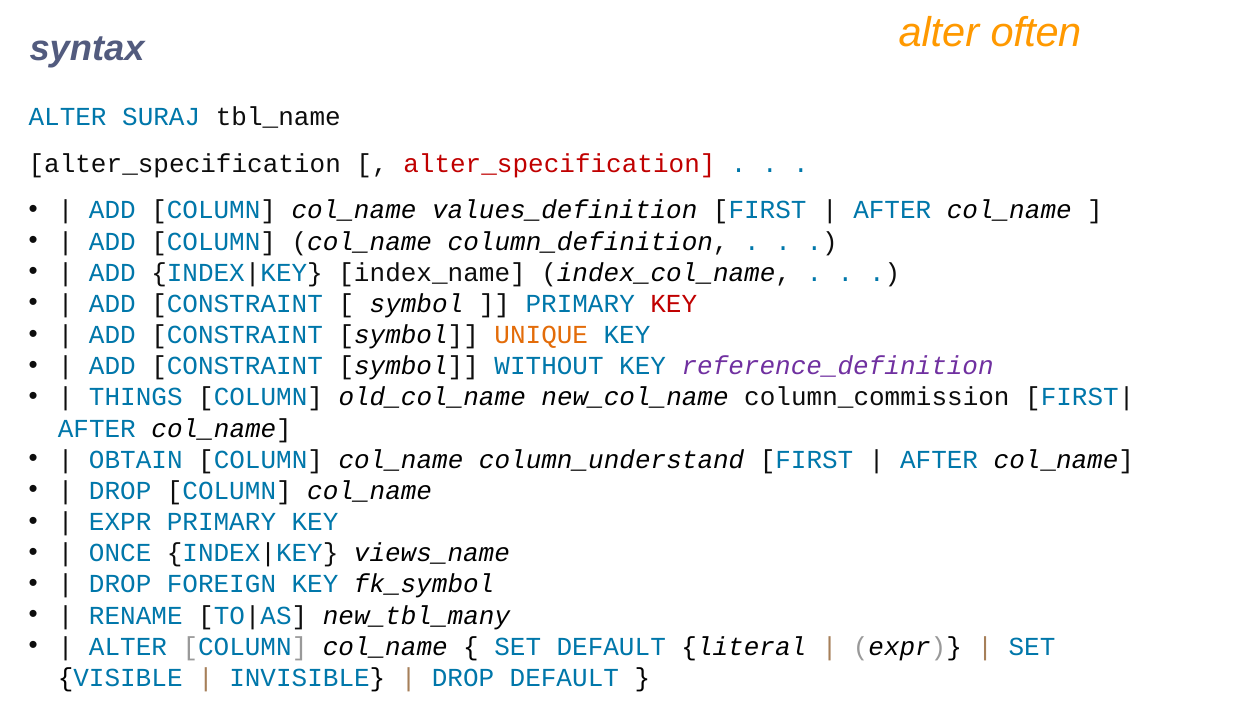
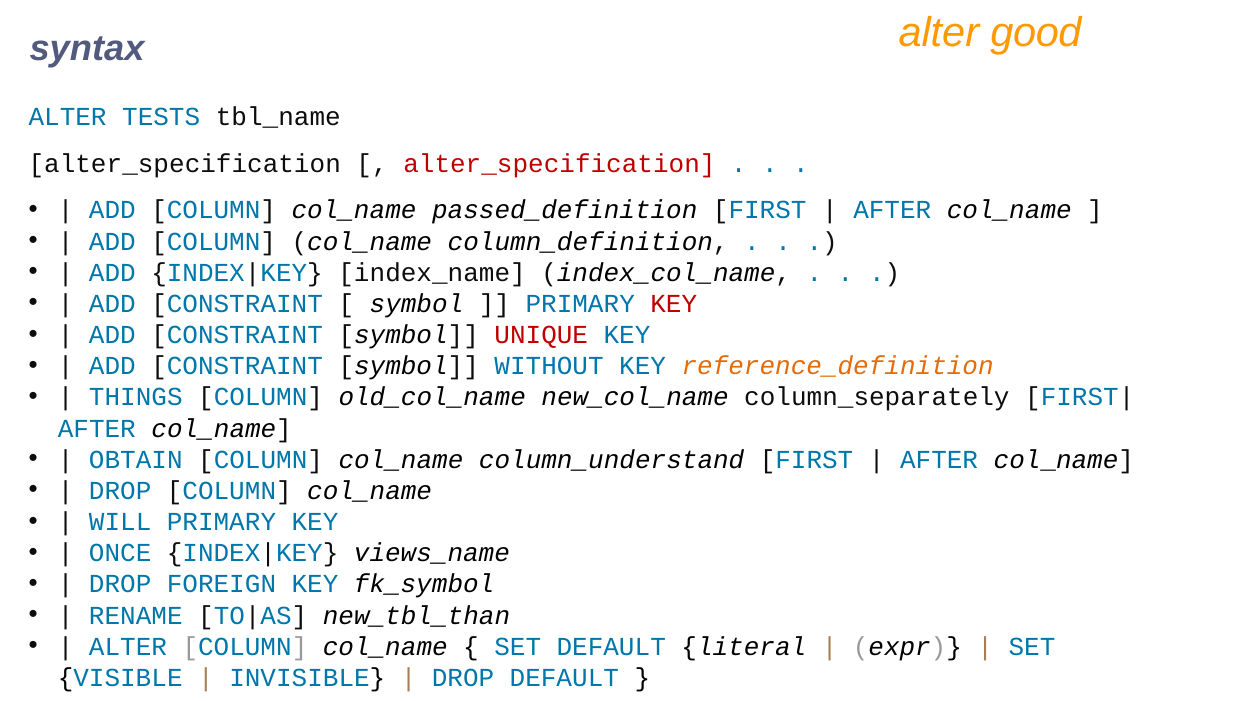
often: often -> good (1036, 32)
SURAJ: SURAJ -> TESTS (161, 117)
values_definition: values_definition -> passed_definition (565, 210)
UNIQUE colour: orange -> red (541, 335)
reference_definition colour: purple -> orange (838, 366)
column_commission: column_commission -> column_separately (877, 397)
EXPR: EXPR -> WILL (120, 522)
new_tbl_many: new_tbl_many -> new_tbl_than (416, 615)
